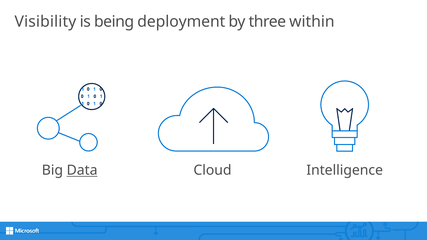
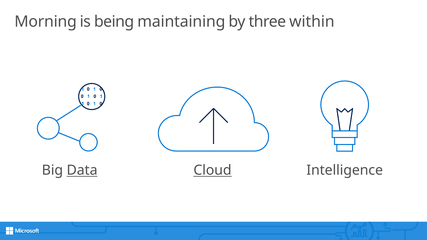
Visibility: Visibility -> Morning (46, 22)
deployment: deployment -> maintaining (181, 22)
Cloud underline: none -> present (213, 170)
